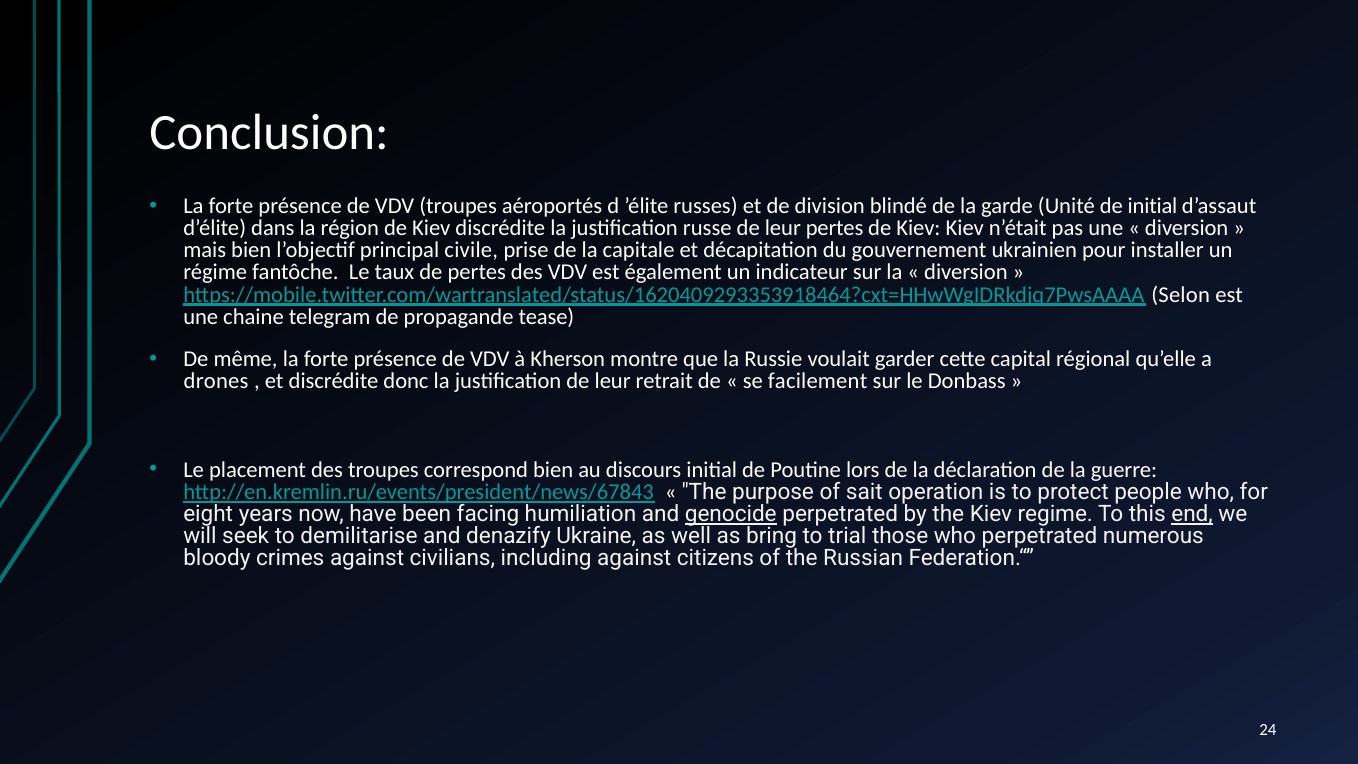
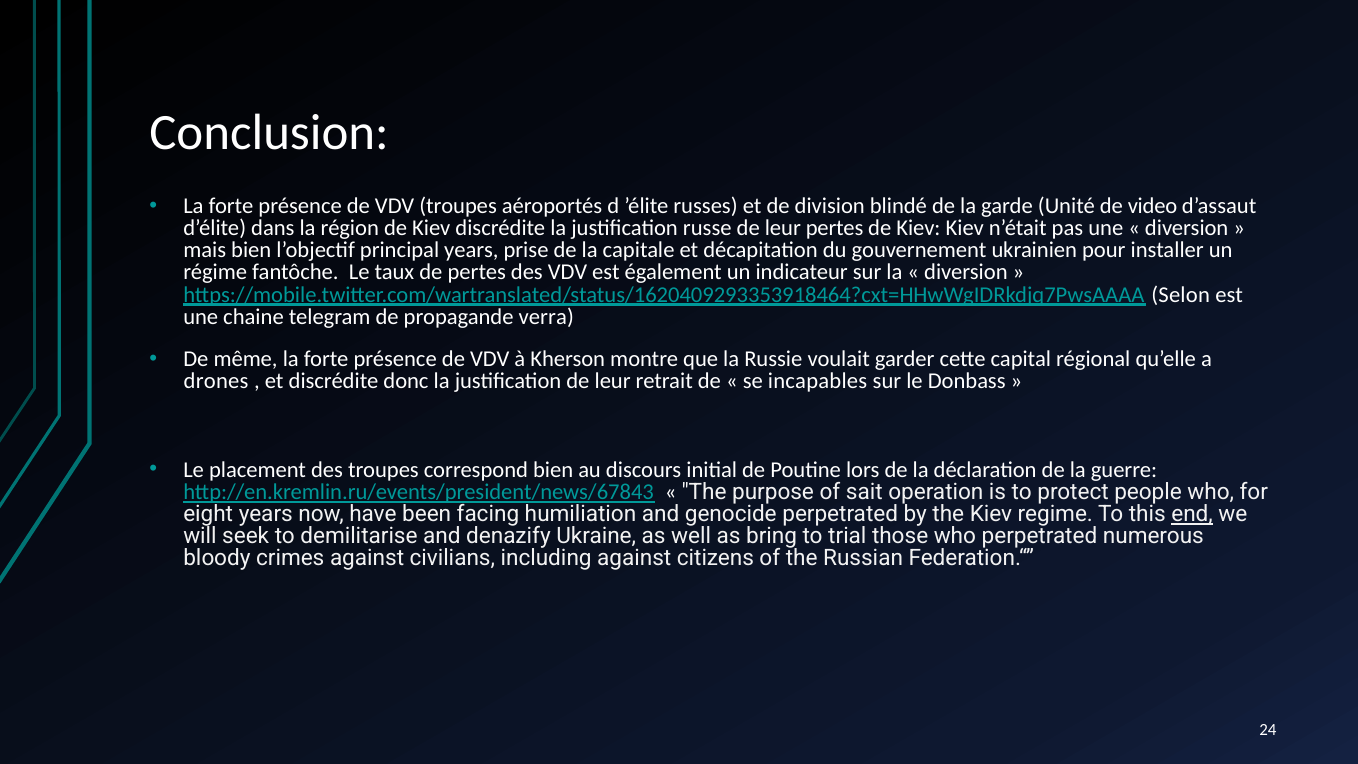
de initial: initial -> video (1153, 207)
principal civile: civile -> years (471, 250)
tease: tease -> verra (546, 317)
facilement: facilement -> incapables (818, 381)
genocide underline: present -> none (731, 514)
